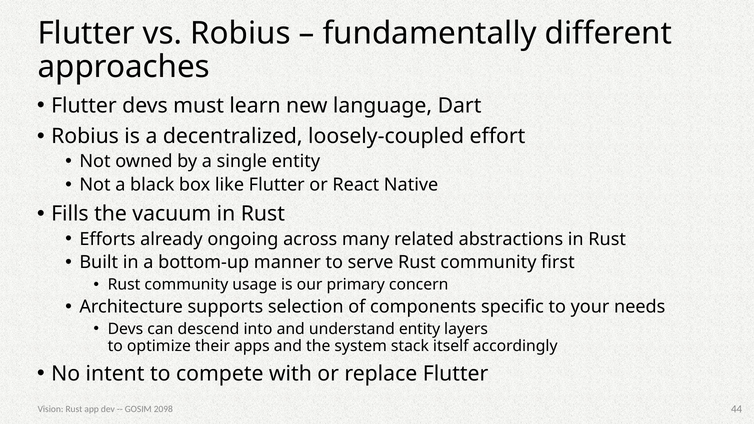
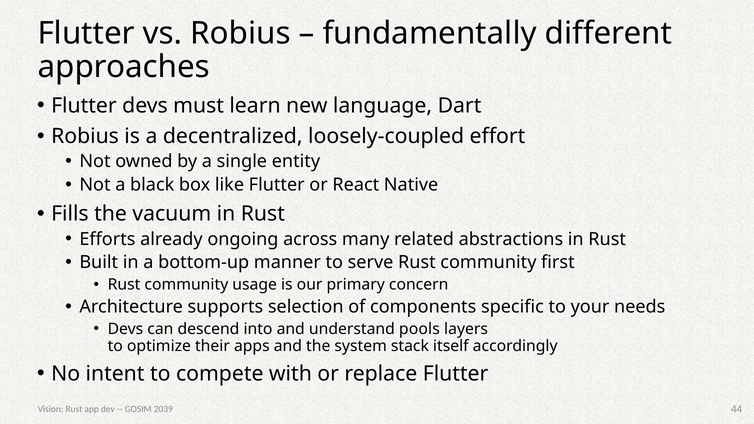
understand entity: entity -> pools (419, 329)
2098: 2098 -> 2039 (163, 409)
